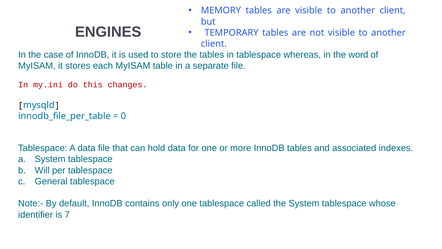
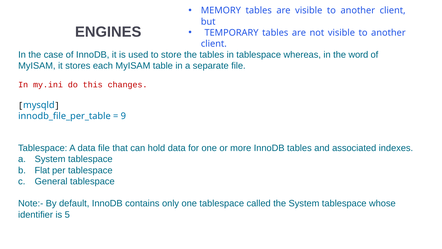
0: 0 -> 9 (123, 116)
Will: Will -> Flat (42, 170)
7: 7 -> 5 (67, 214)
